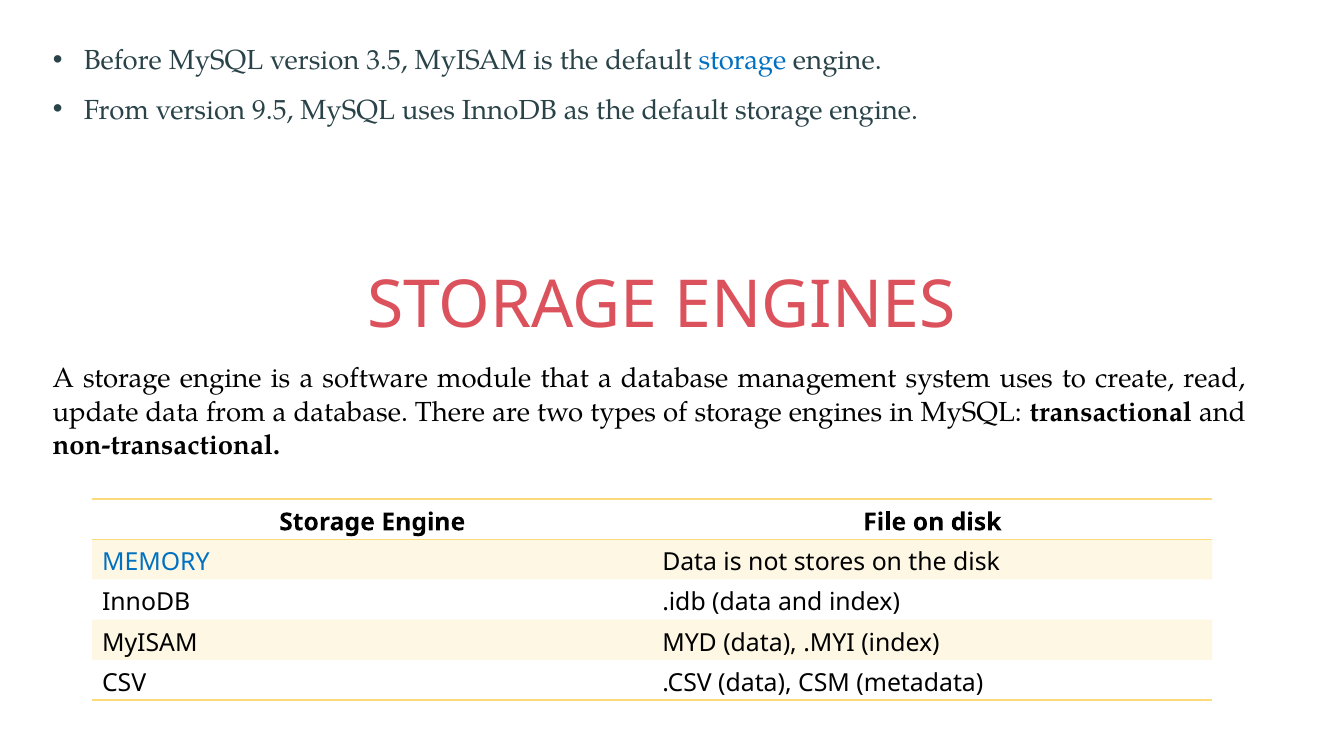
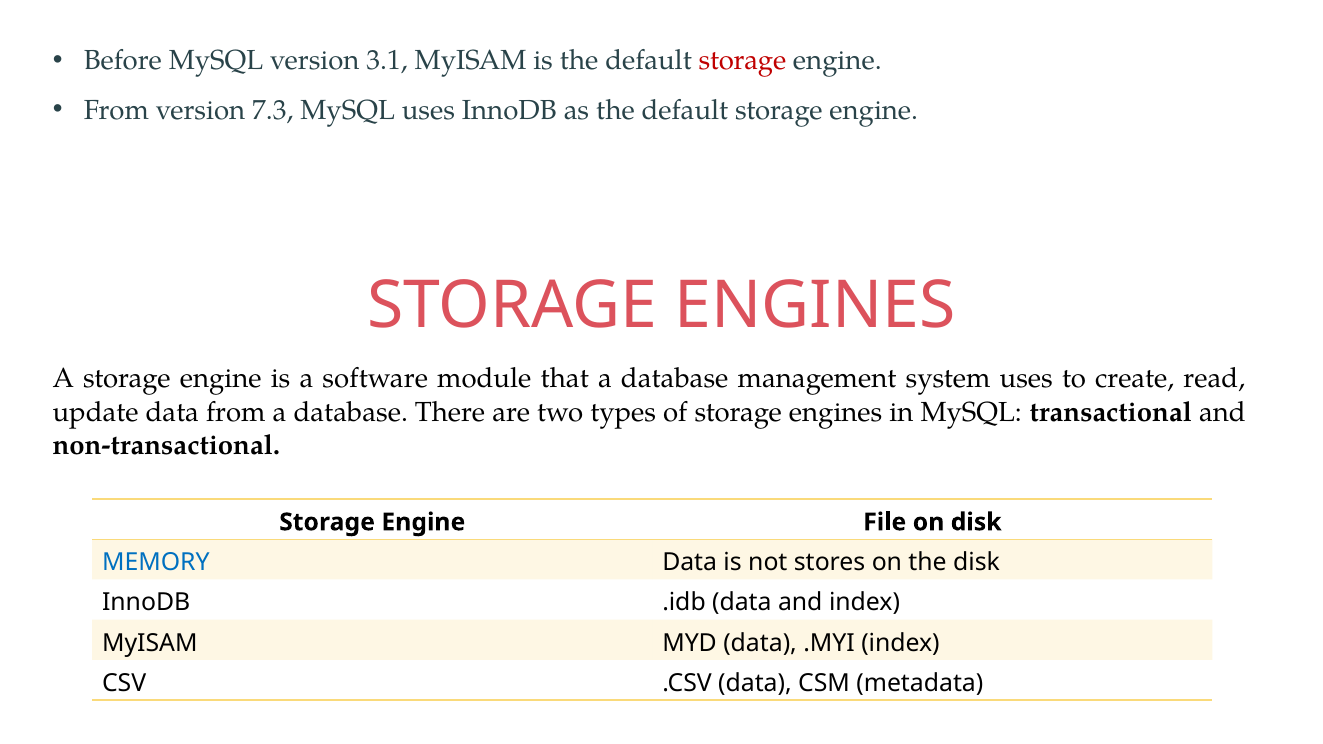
3.5: 3.5 -> 3.1 (387, 61)
storage colour: blue -> red (742, 61)
9.5: 9.5 -> 7.3 (273, 110)
